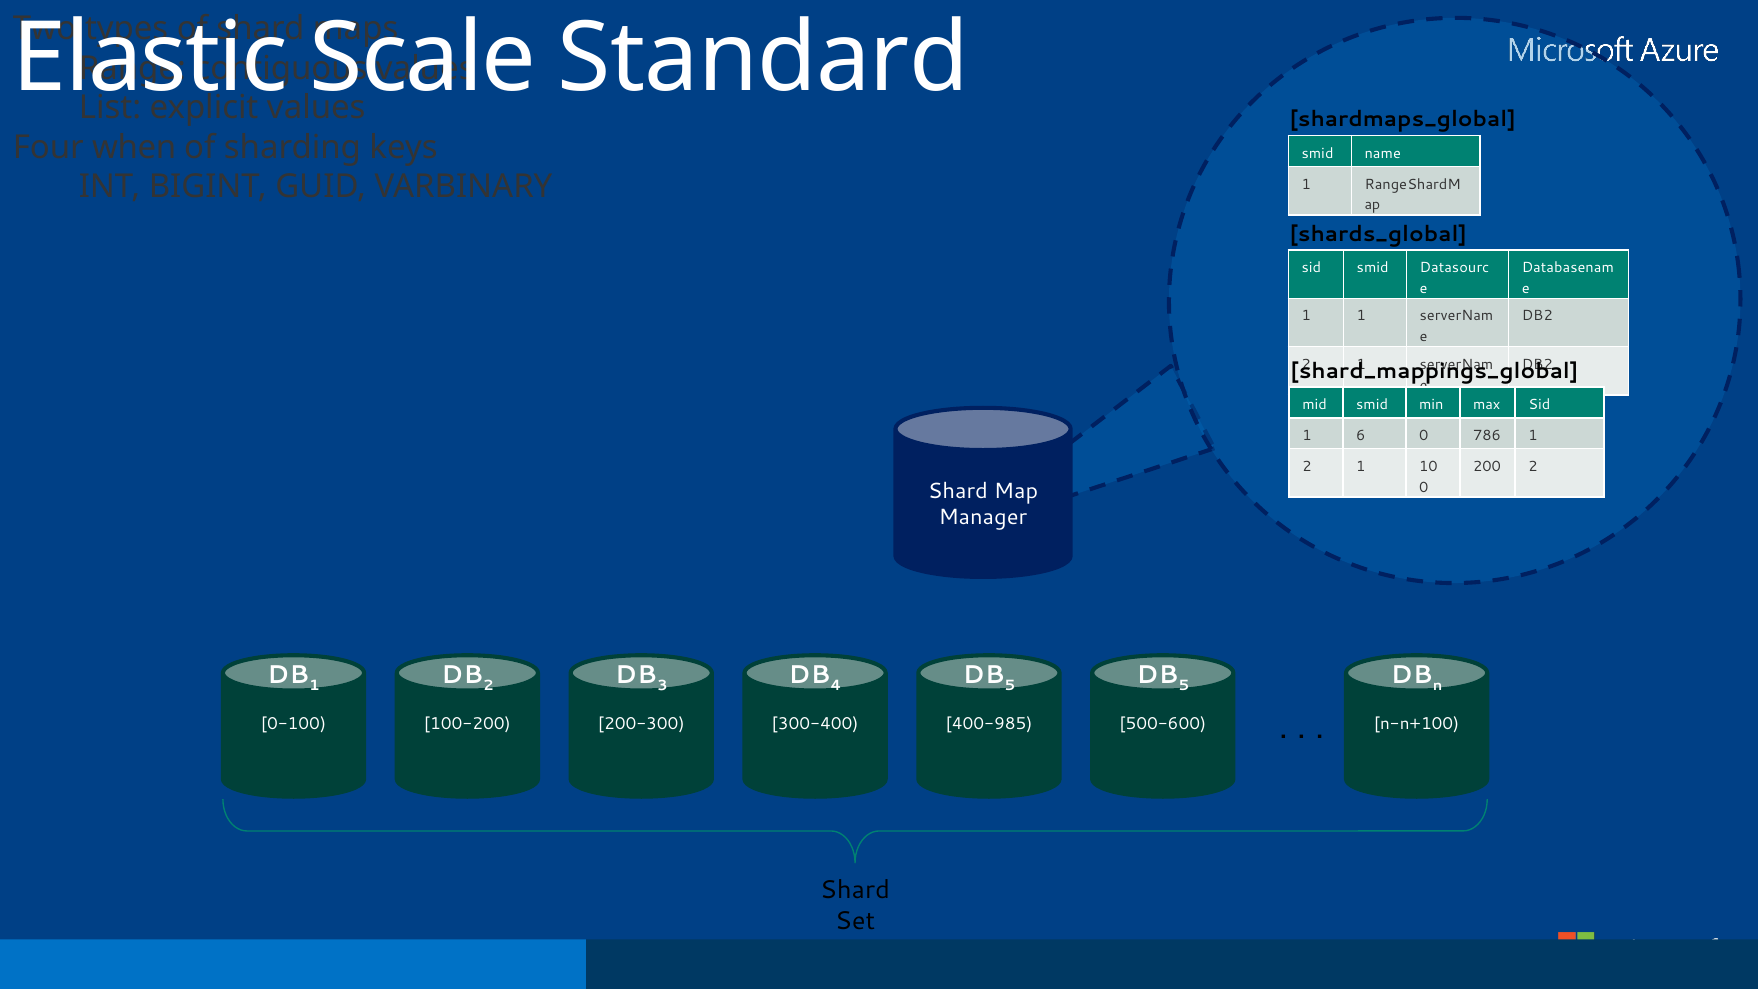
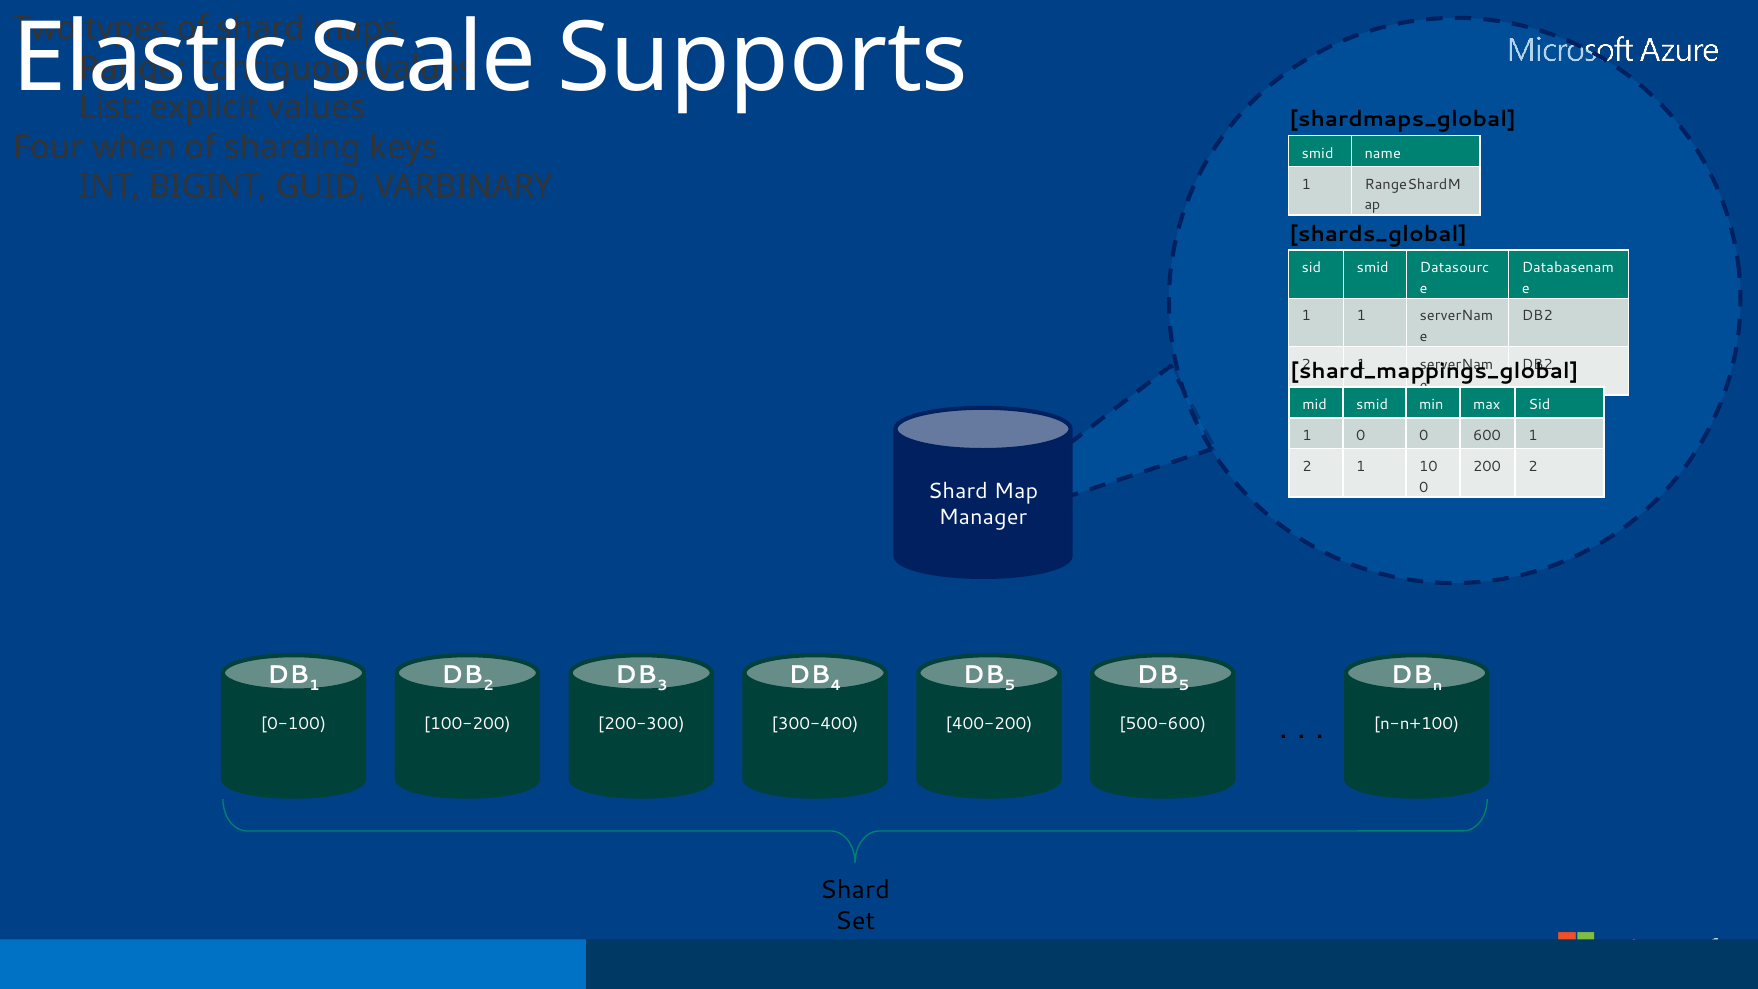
Standard: Standard -> Supports (763, 58)
1 6: 6 -> 0 (1361, 436)
786: 786 -> 600 (1487, 436)
400-985: 400-985 -> 400-200 (989, 724)
